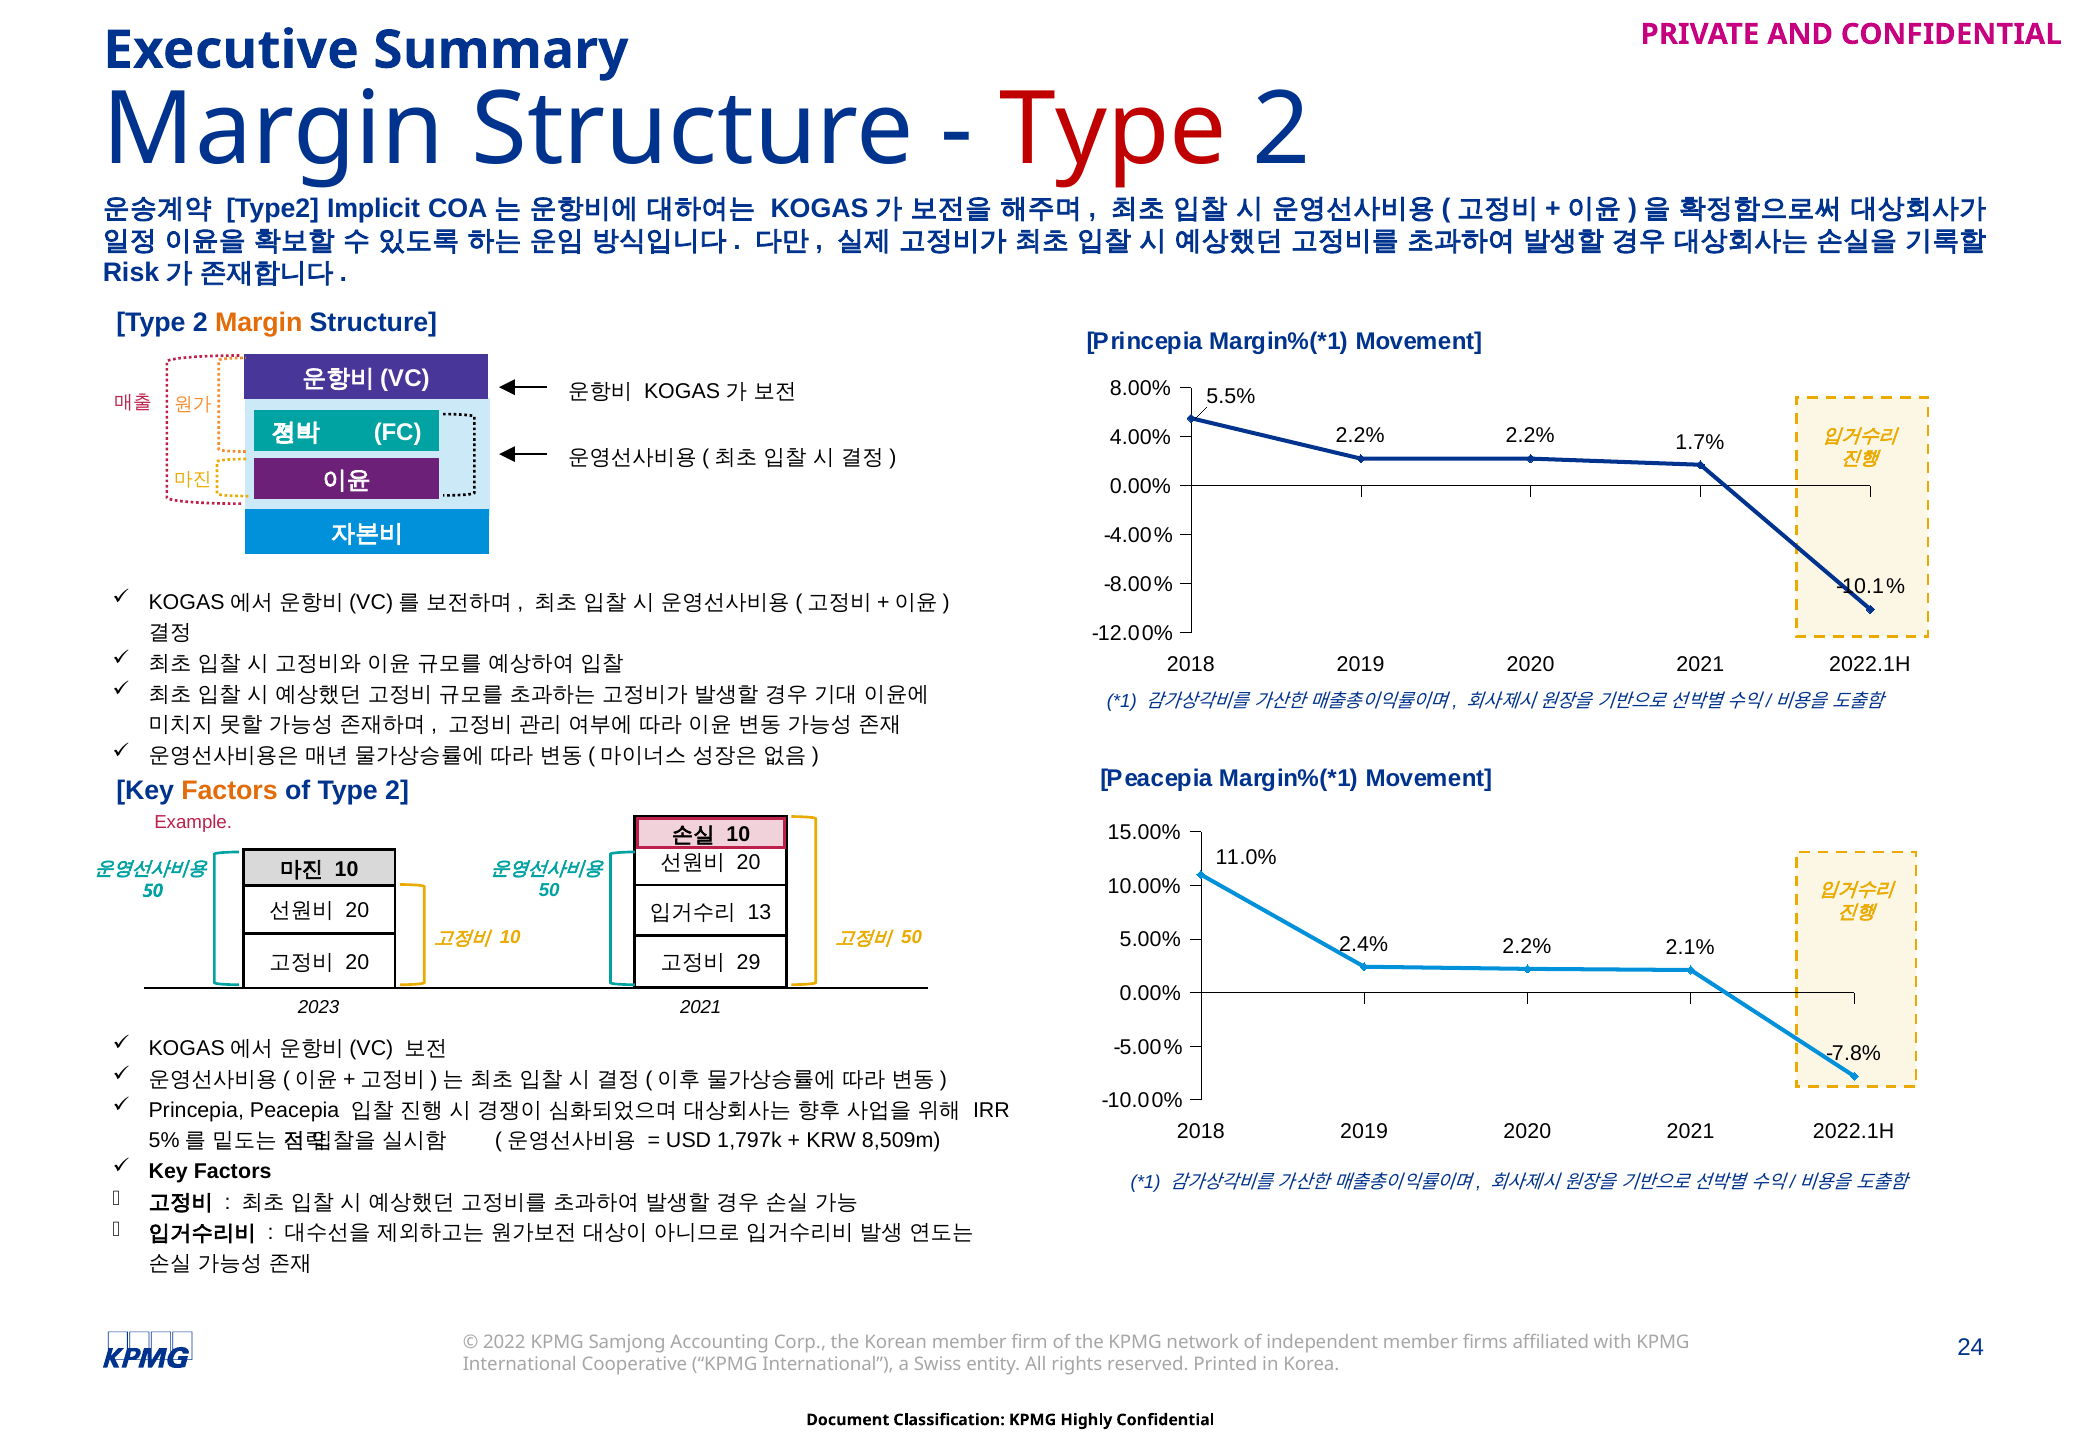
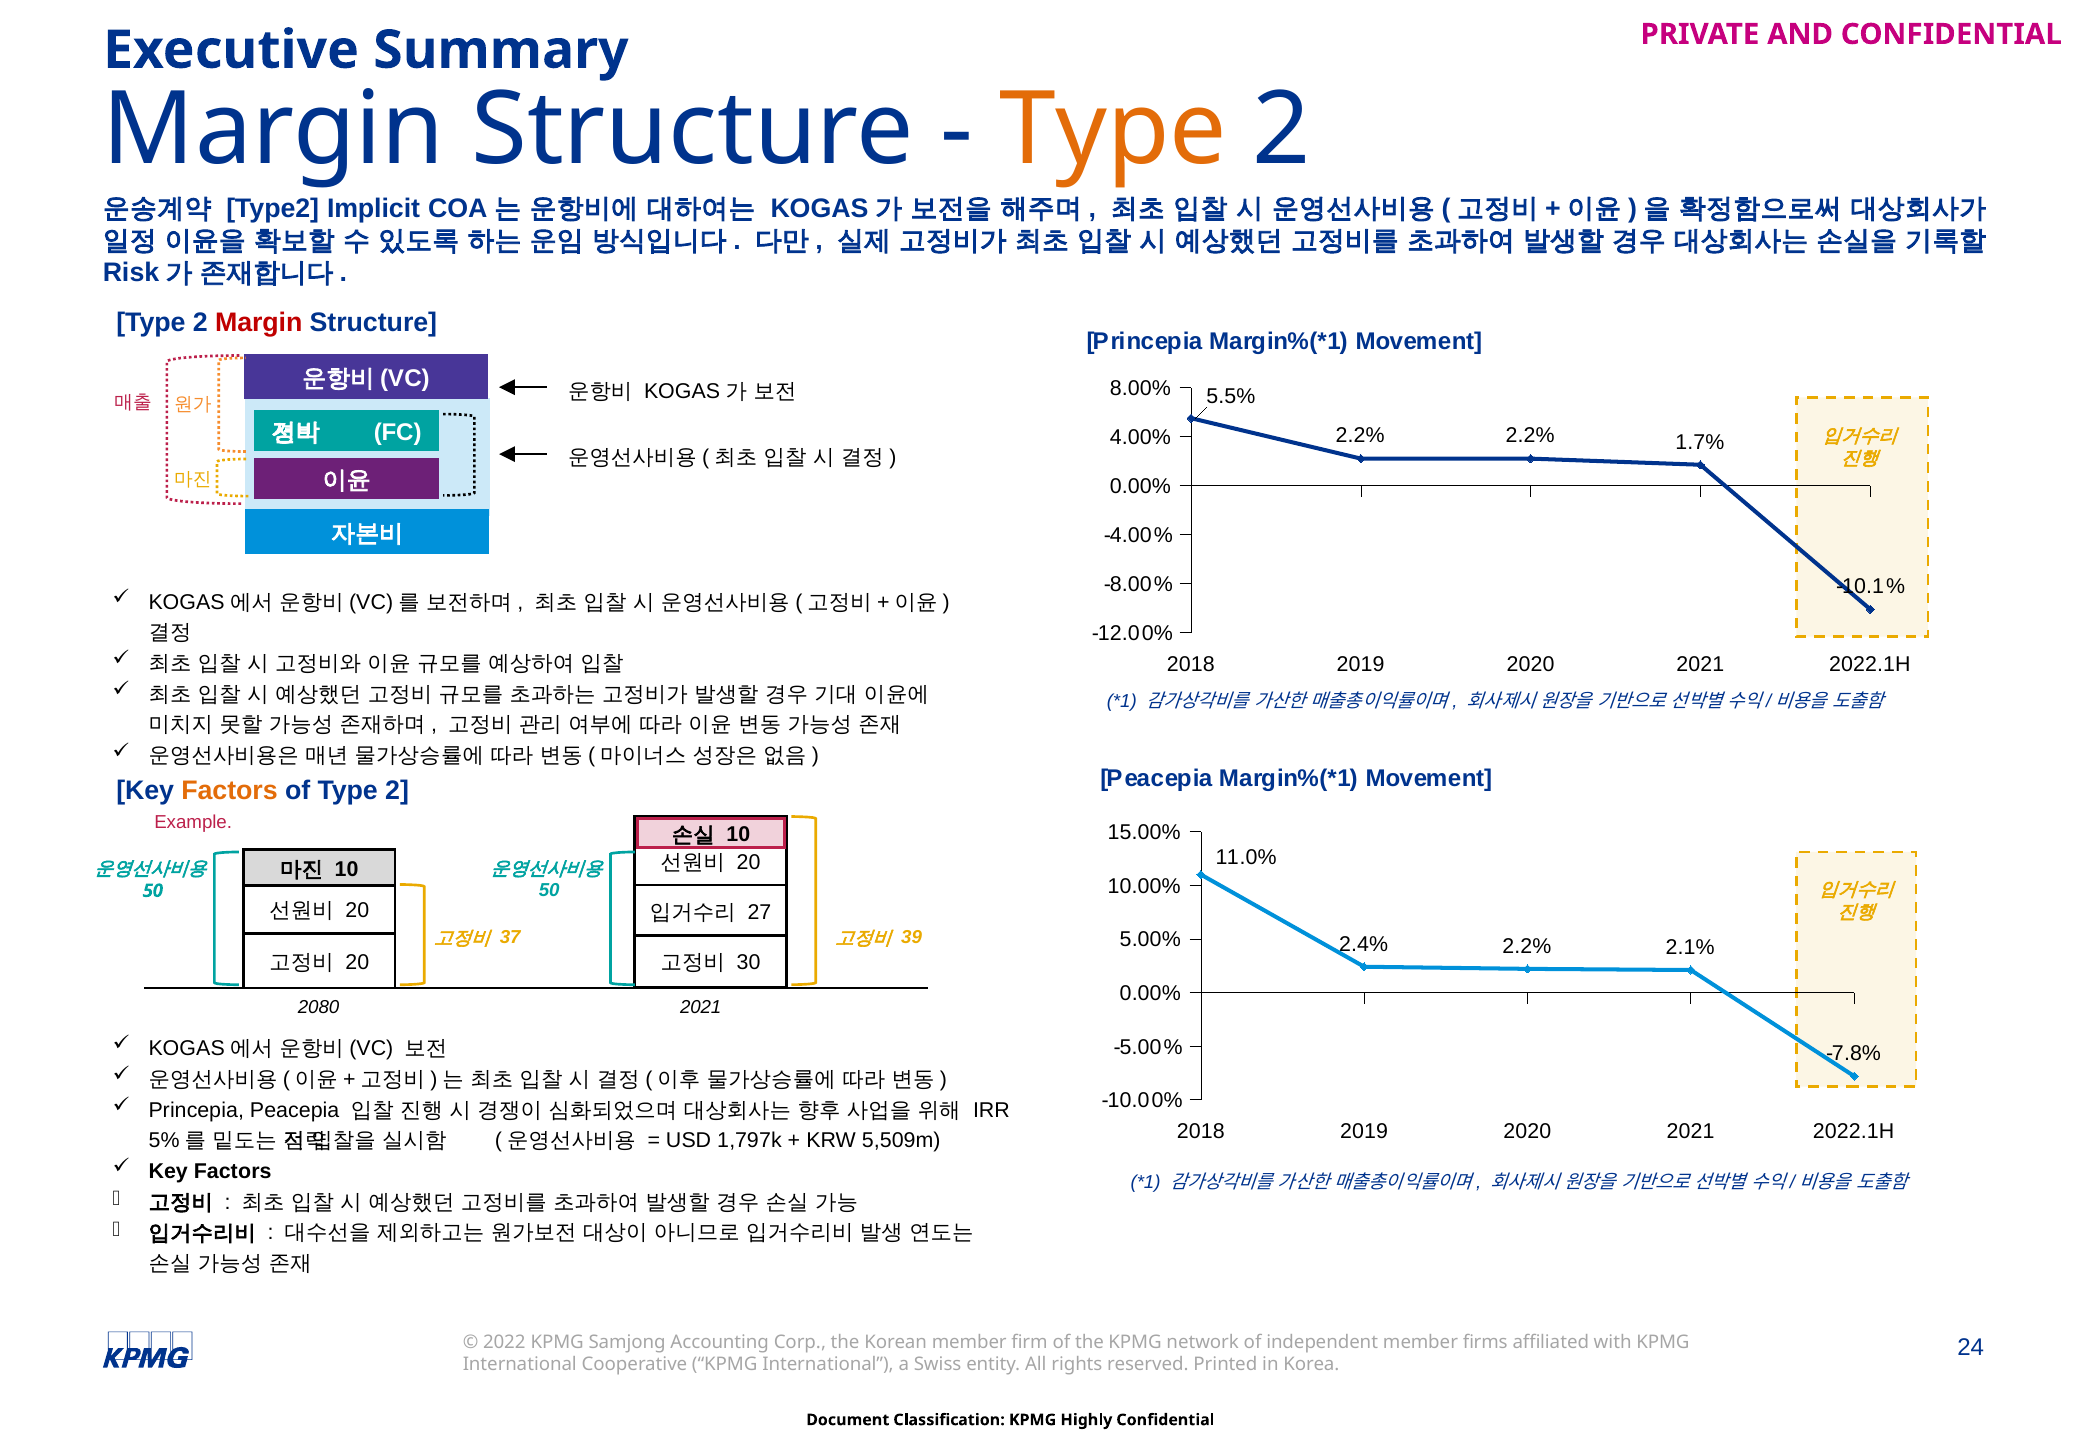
Type colour: red -> orange (1113, 130)
Margin colour: orange -> red (259, 322)
13: 13 -> 27 (759, 912)
10: 10 -> 37 (510, 938)
50: 50 -> 39 (912, 938)
29: 29 -> 30 (749, 963)
2023: 2023 -> 2080 (319, 1007)
8,509m: 8,509m -> 5,509m (901, 1141)
